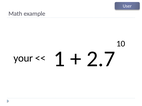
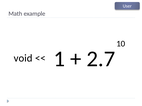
your: your -> void (23, 58)
